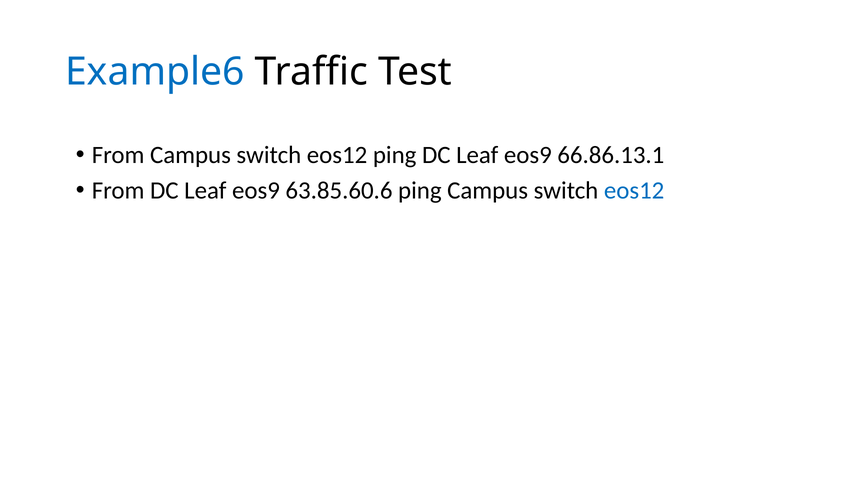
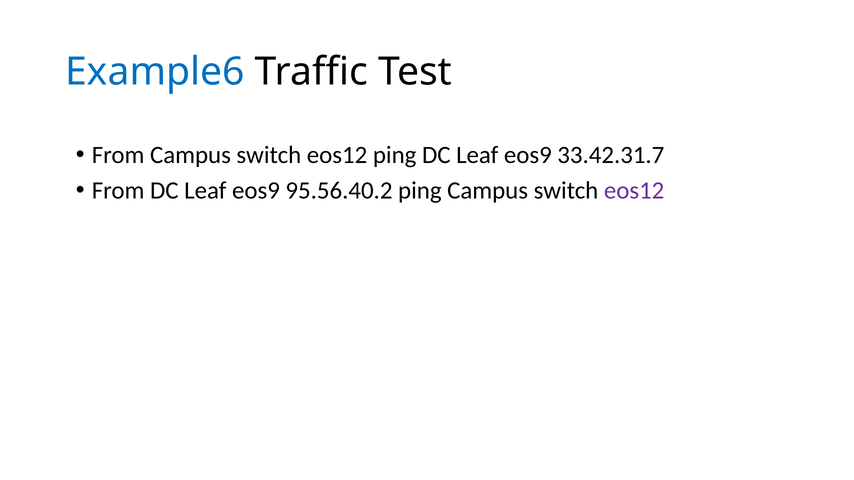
66.86.13.1: 66.86.13.1 -> 33.42.31.7 (611, 155)
63.85.60.6: 63.85.60.6 -> 95.56.40.2 (339, 191)
eos12 colour: blue -> purple (634, 191)
